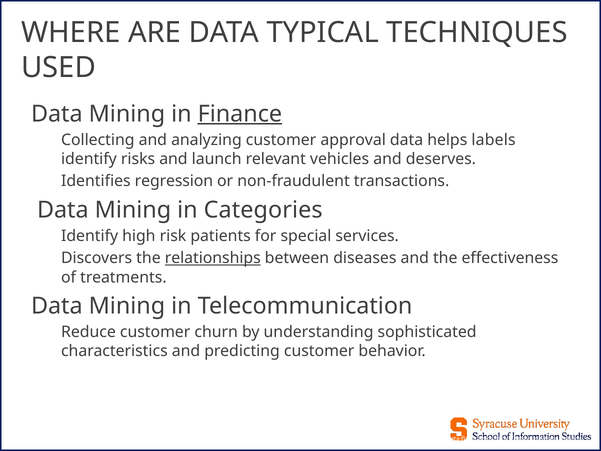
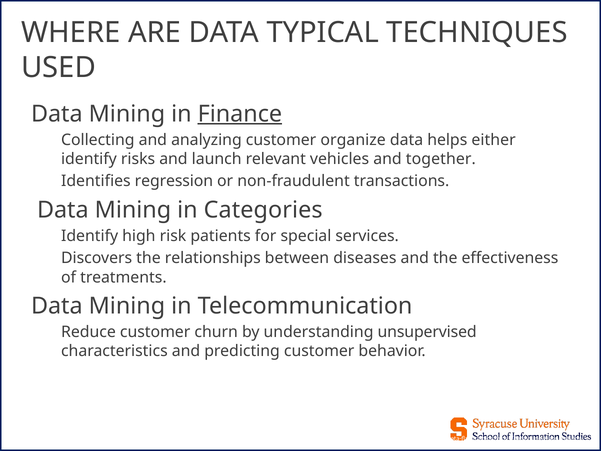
approval: approval -> organize (353, 140)
labels: labels -> either (494, 140)
deserves: deserves -> together (441, 159)
relationships underline: present -> none (213, 258)
sophisticated: sophisticated -> unsupervised (427, 332)
